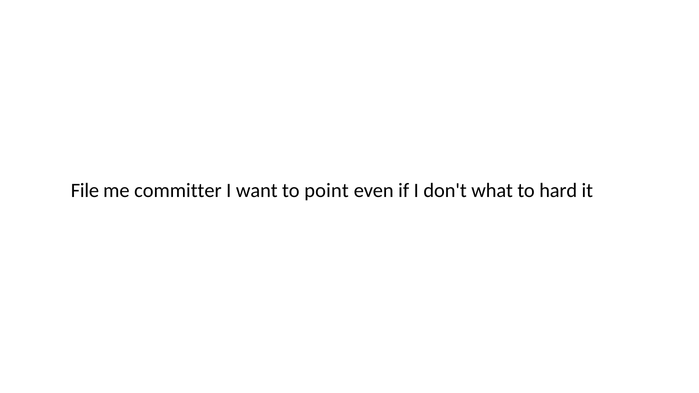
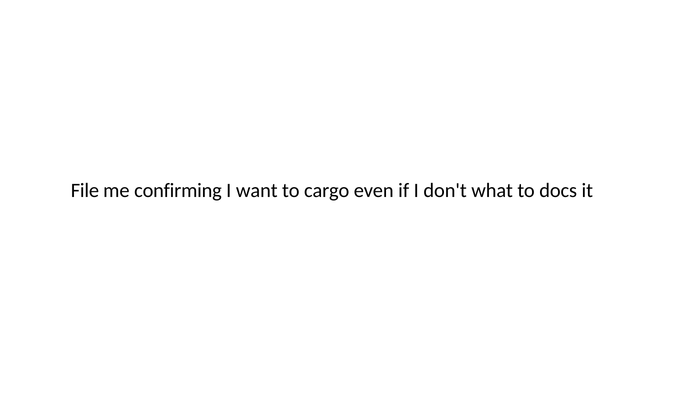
committer: committer -> confirming (178, 190)
point: point -> cargo (327, 190)
hard: hard -> docs (558, 190)
